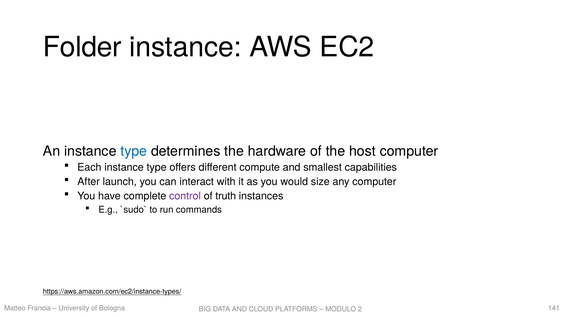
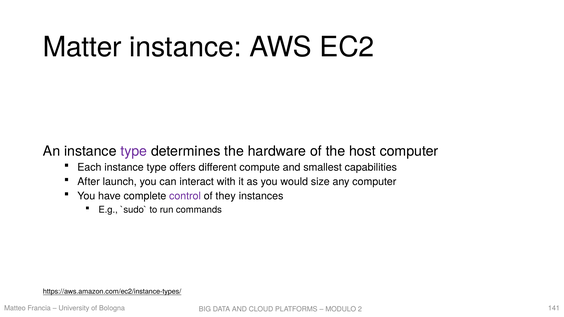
Folder: Folder -> Matter (82, 47)
type colour: blue -> purple (134, 151)
truth: truth -> they (226, 196)
